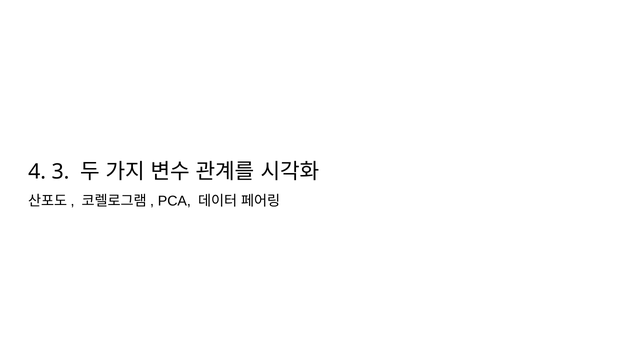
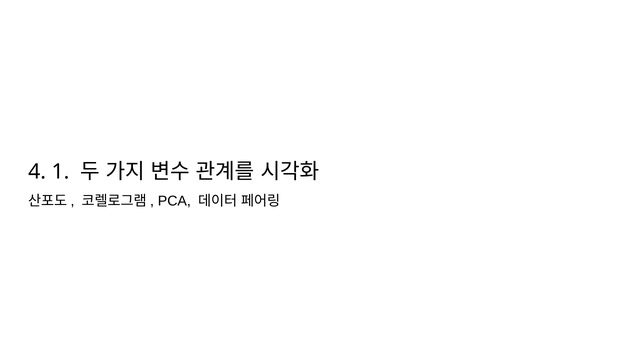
3: 3 -> 1 (61, 172)
